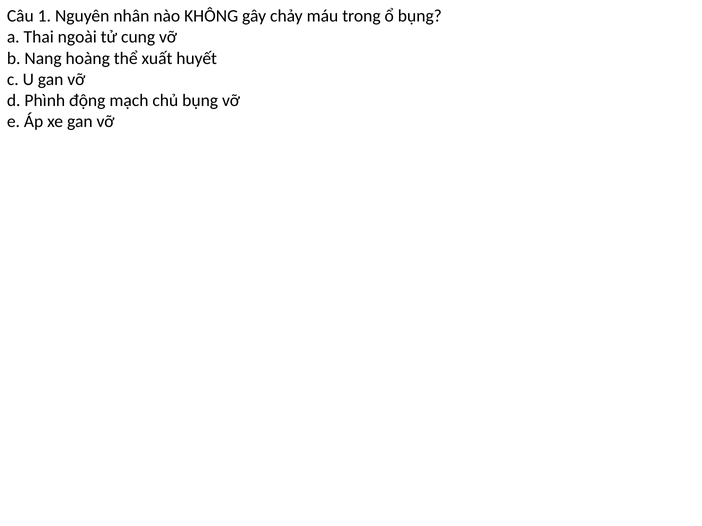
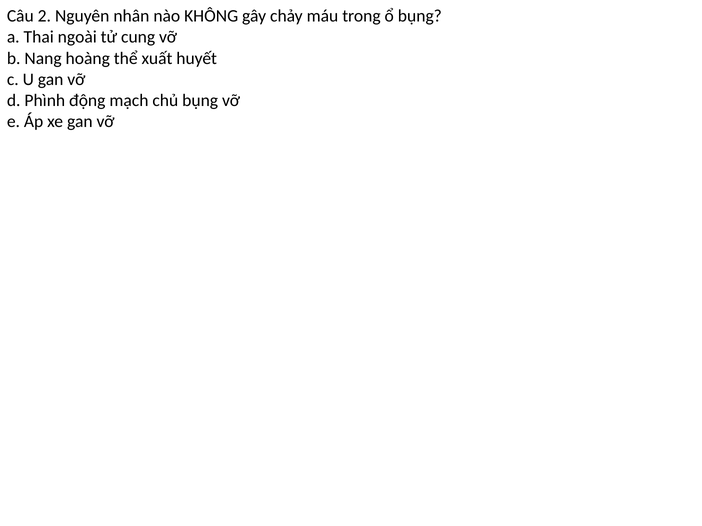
1: 1 -> 2 (44, 16)
